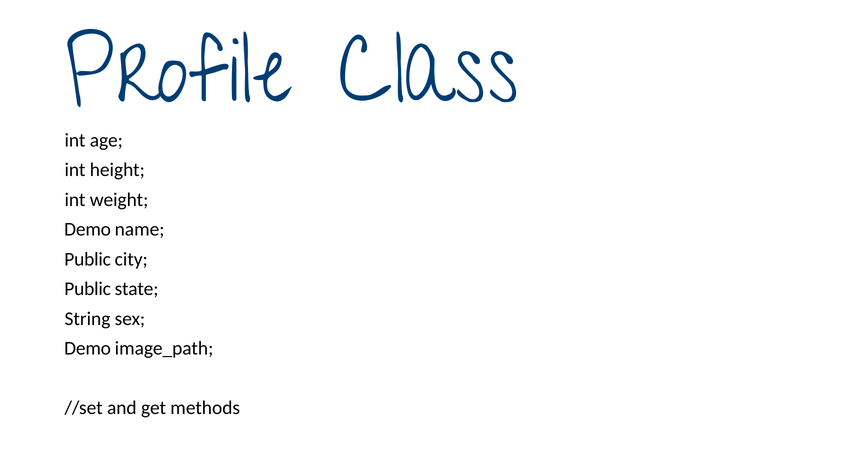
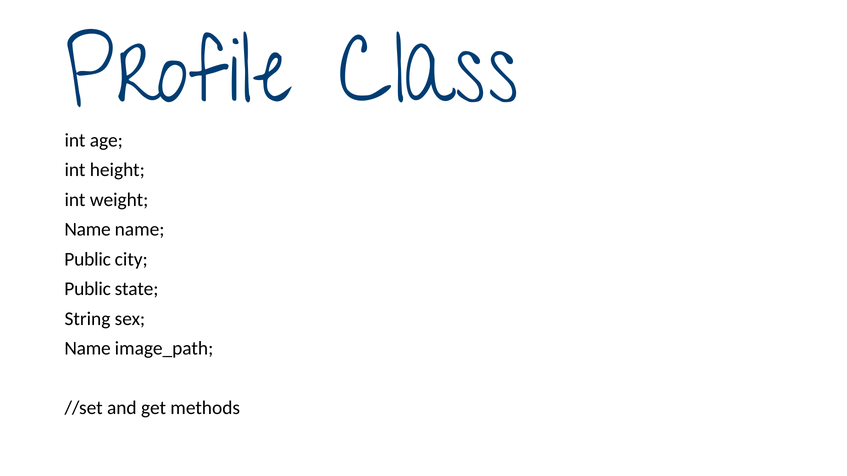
Demo: Demo -> Name (88, 230)
Demo: Demo -> Name (88, 349)
